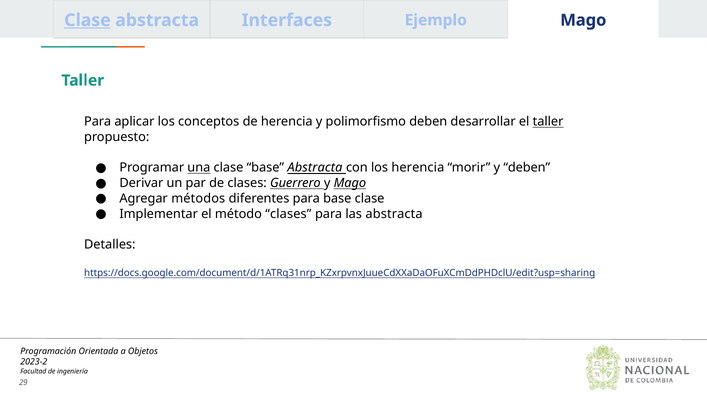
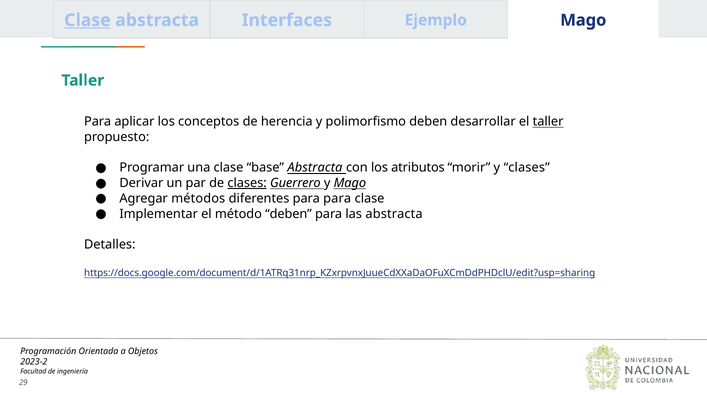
una underline: present -> none (199, 168)
los herencia: herencia -> atributos (418, 168)
y deben: deben -> clases (527, 168)
clases underline: none -> present (247, 183)
para base: base -> para (337, 198)
método clases: clases -> deben (289, 214)
